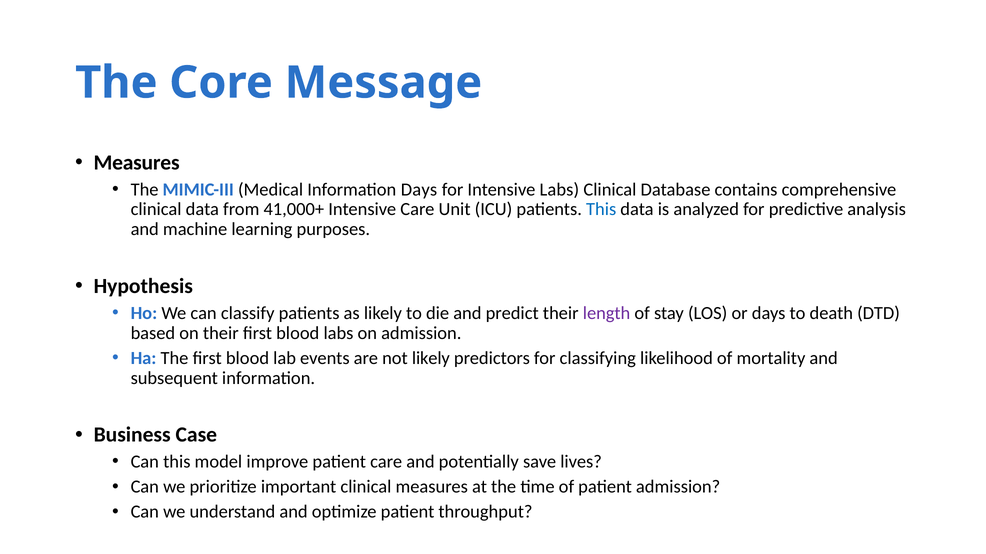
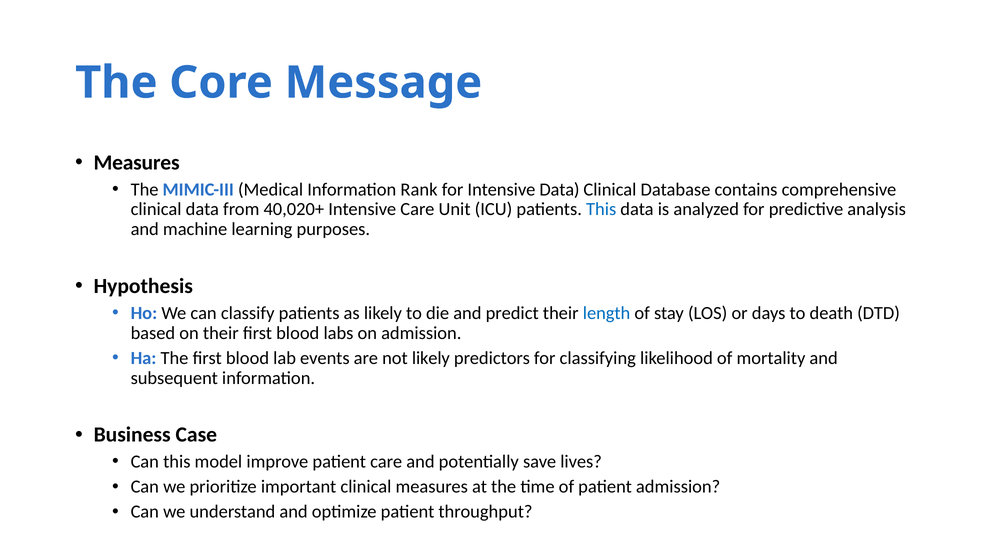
Information Days: Days -> Rank (419, 190)
Intensive Labs: Labs -> Data (559, 190)
41,000+: 41,000+ -> 40,020+ (294, 210)
length colour: purple -> blue (607, 313)
